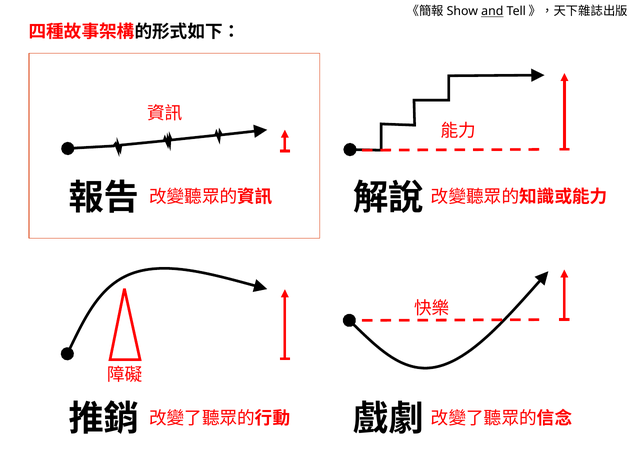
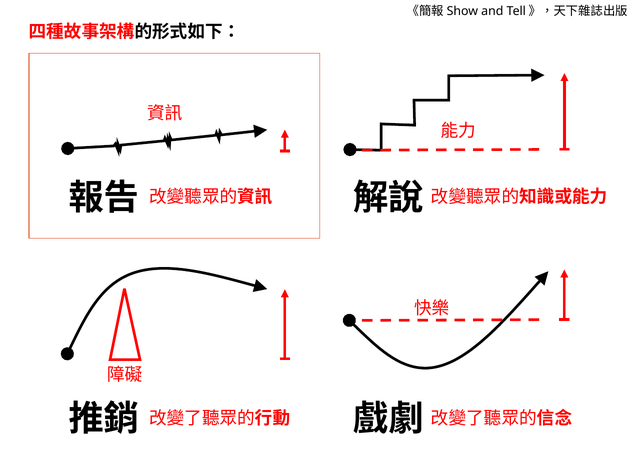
and underline: present -> none (492, 11)
